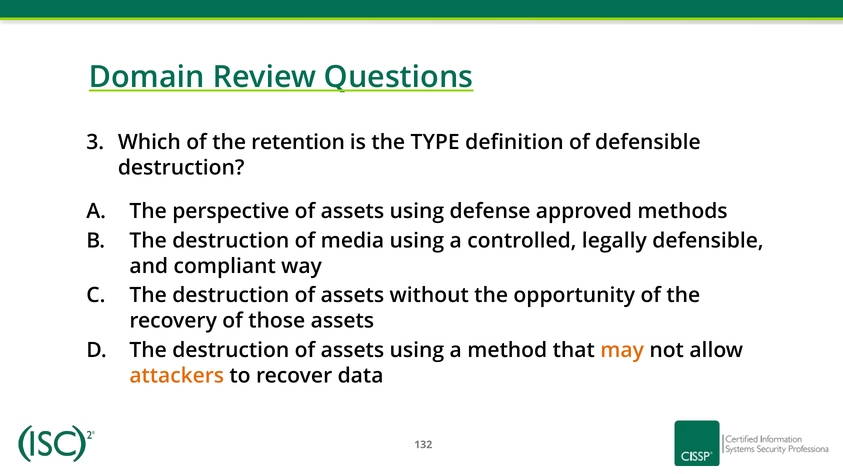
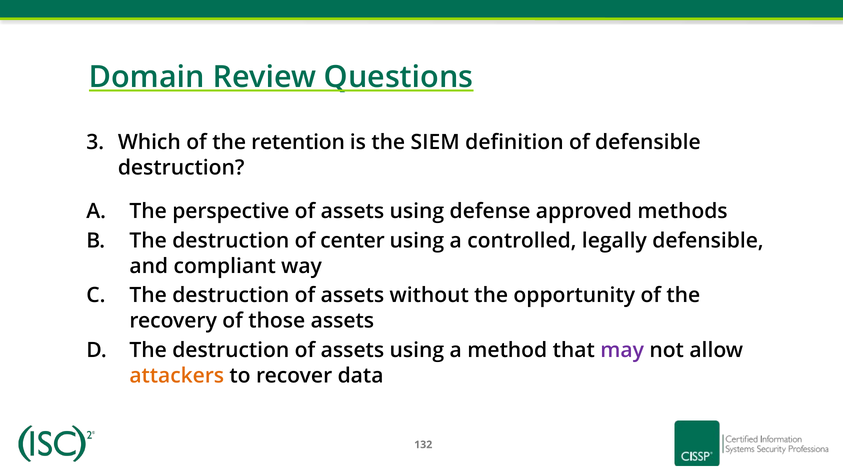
TYPE: TYPE -> SIEM (435, 143)
media: media -> center (353, 241)
may colour: orange -> purple (622, 350)
